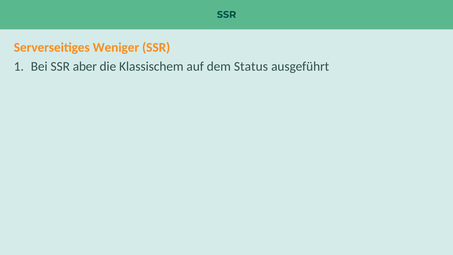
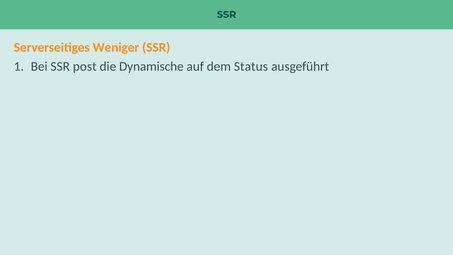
aber: aber -> post (85, 66)
Klassischem: Klassischem -> Dynamische (151, 66)
